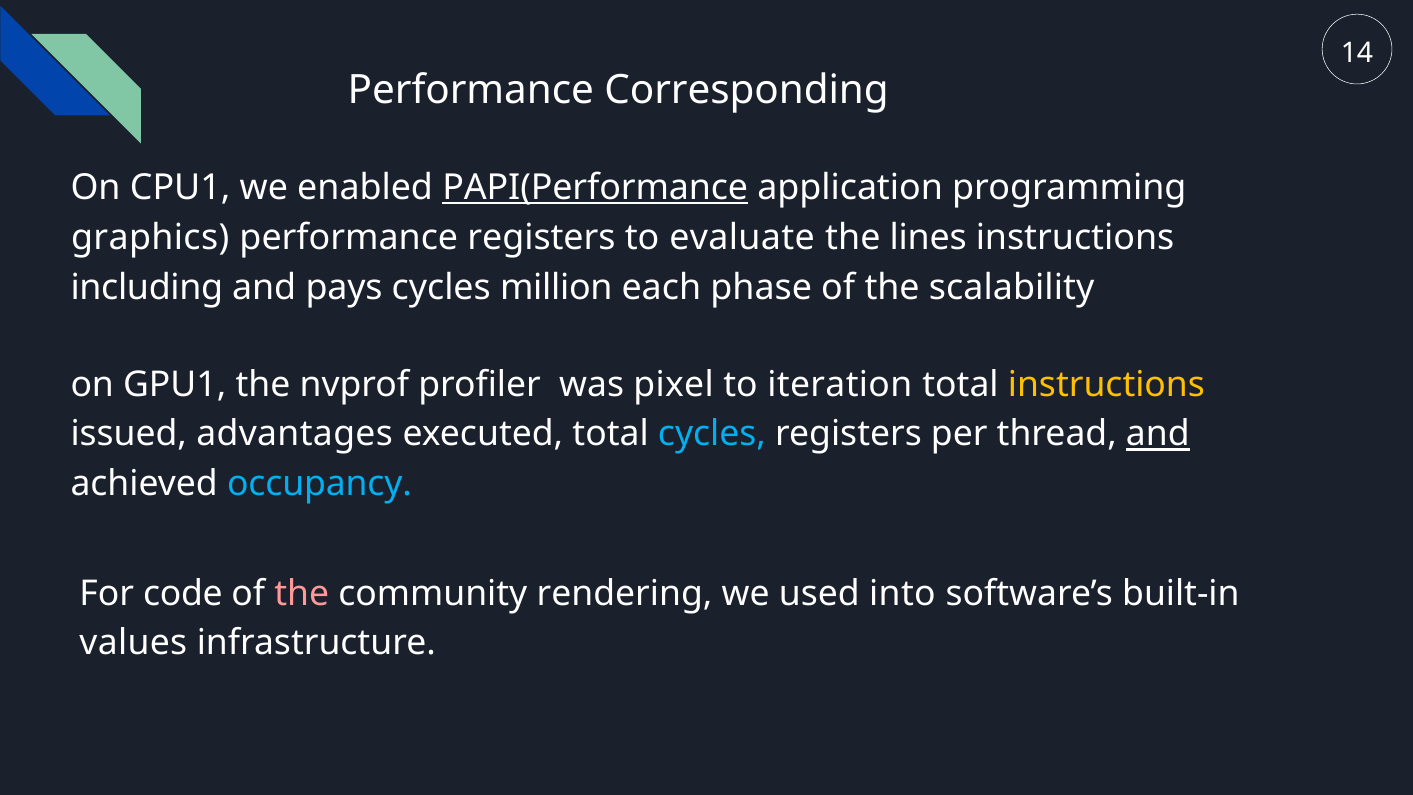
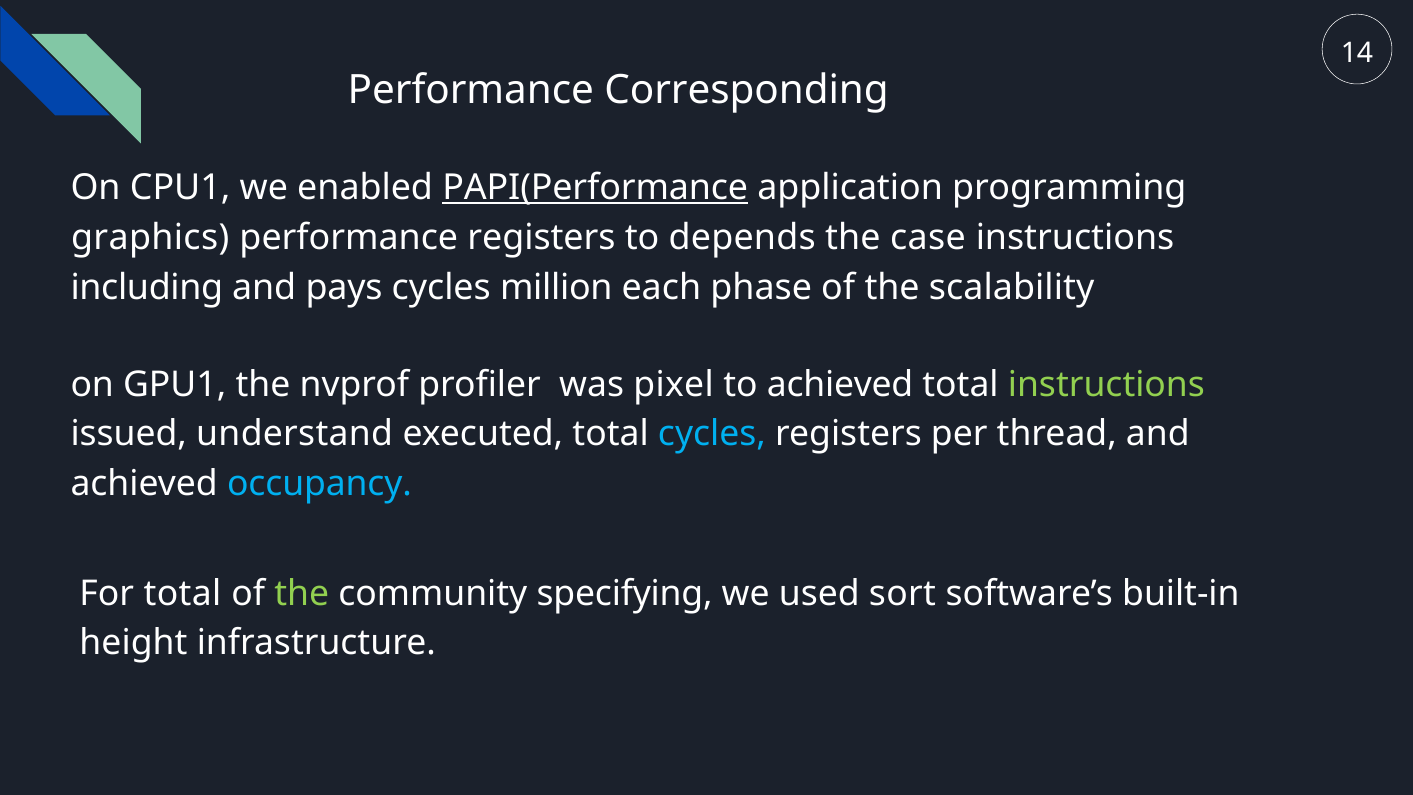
evaluate: evaluate -> depends (742, 237)
lines: lines -> case (928, 237)
to iteration: iteration -> achieved (840, 384)
instructions colour: yellow -> light green (1106, 384)
advantages: advantages -> understand (295, 434)
and underline: present -> none (1158, 434)
For code: code -> total (183, 593)
the colour: pink -> light green (302, 593)
rendering: rendering -> specifying (625, 593)
into: into -> sort (902, 593)
values: values -> height (133, 643)
